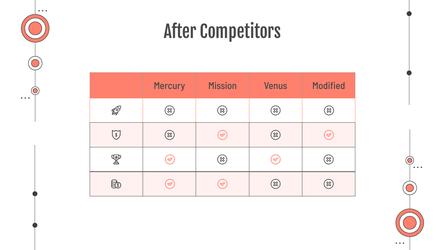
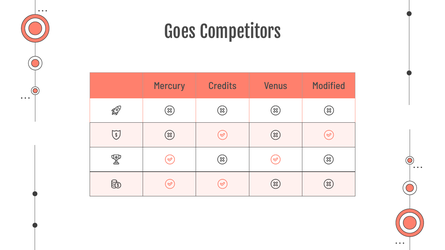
After: After -> Goes (180, 33)
Mission: Mission -> Credits (222, 86)
